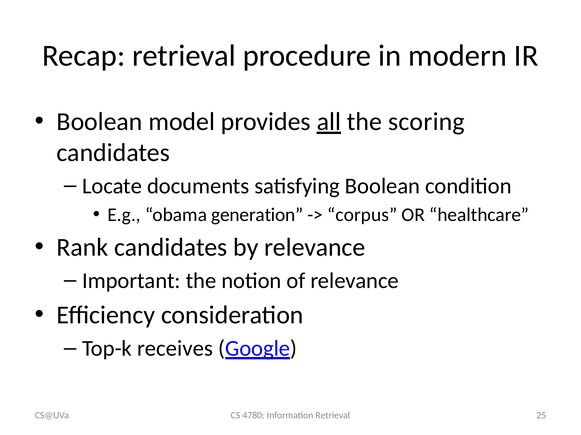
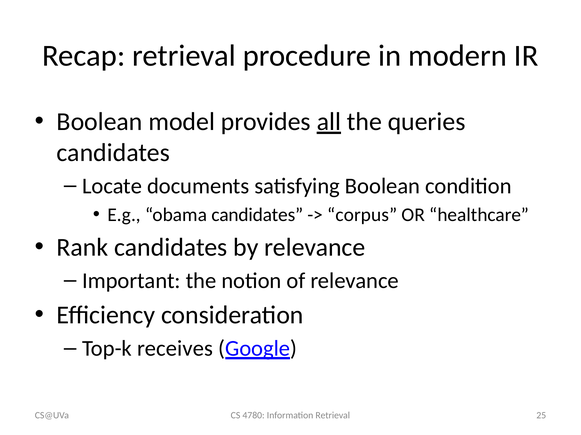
scoring: scoring -> queries (427, 122)
obama generation: generation -> candidates (257, 215)
